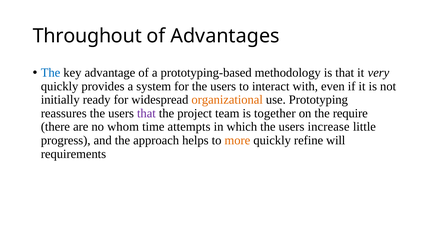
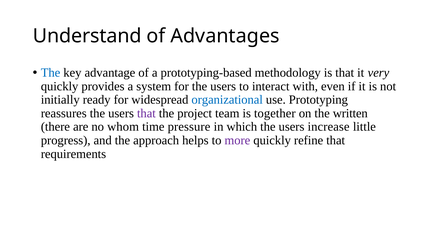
Throughout: Throughout -> Understand (87, 36)
organizational colour: orange -> blue (227, 100)
require: require -> written (350, 113)
attempts: attempts -> pressure (189, 127)
more colour: orange -> purple (237, 140)
refine will: will -> that (336, 140)
